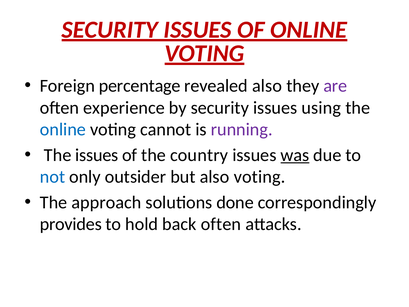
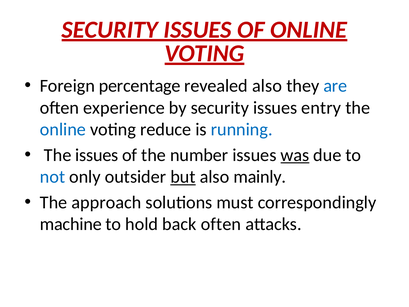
are colour: purple -> blue (335, 86)
using: using -> entry (321, 108)
cannot: cannot -> reduce (166, 129)
running colour: purple -> blue (242, 129)
country: country -> number (199, 155)
but underline: none -> present (183, 177)
also voting: voting -> mainly (260, 177)
done: done -> must (235, 202)
provides: provides -> machine (71, 224)
